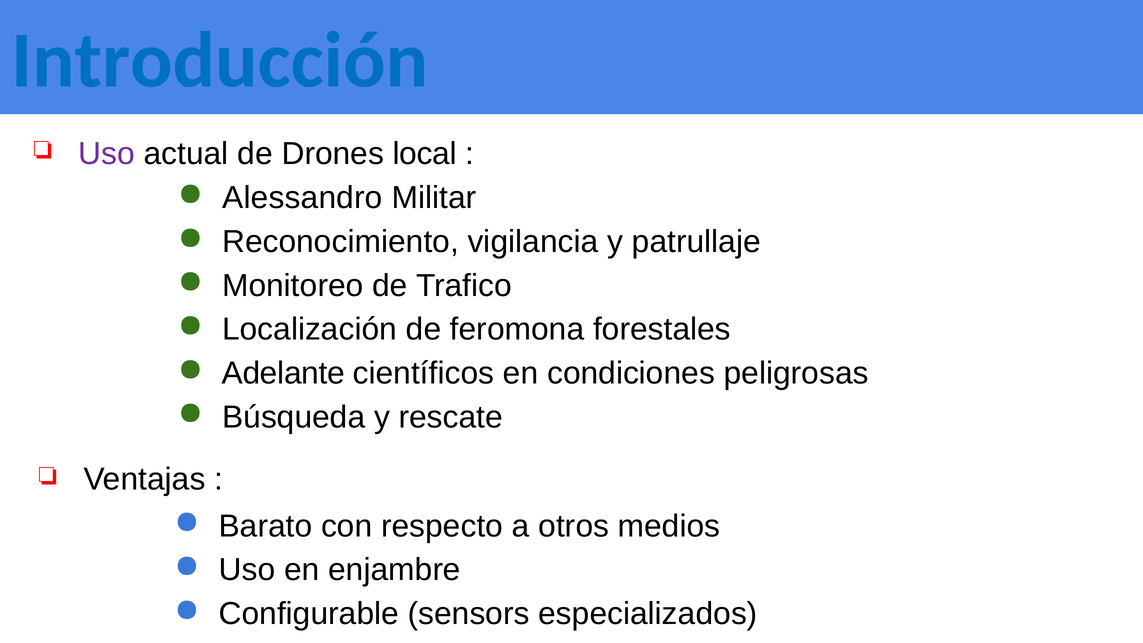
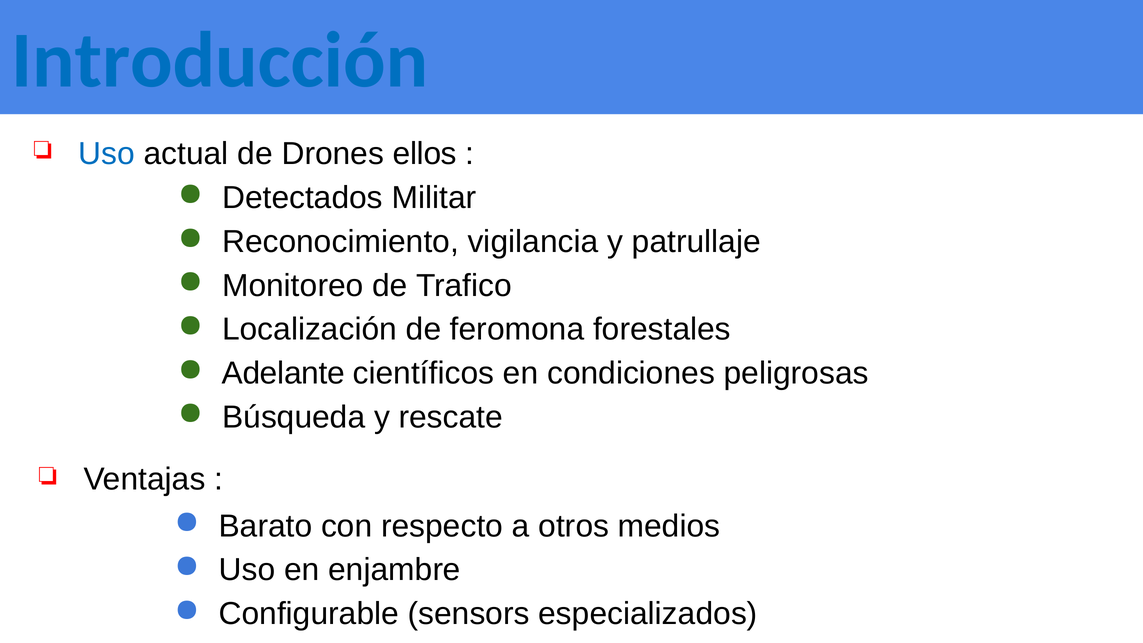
Uso colour: purple -> blue (107, 154)
local: local -> ellos (425, 154)
Alessandro: Alessandro -> Detectados (302, 198)
